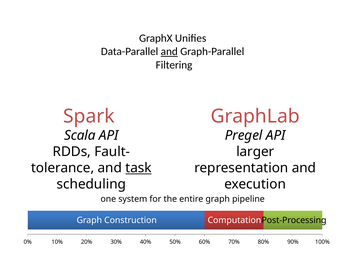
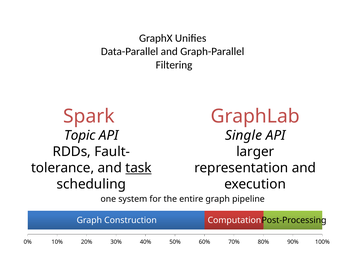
and underline: present -> none (169, 52)
Scala: Scala -> Topic (80, 135)
Pregel: Pregel -> Single (244, 135)
